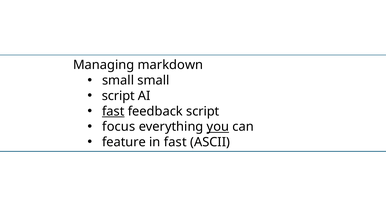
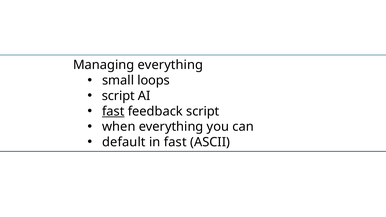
Managing markdown: markdown -> everything (170, 65)
small small: small -> loops (154, 80)
focus: focus -> when (119, 127)
you underline: present -> none (218, 127)
feature: feature -> default (124, 142)
